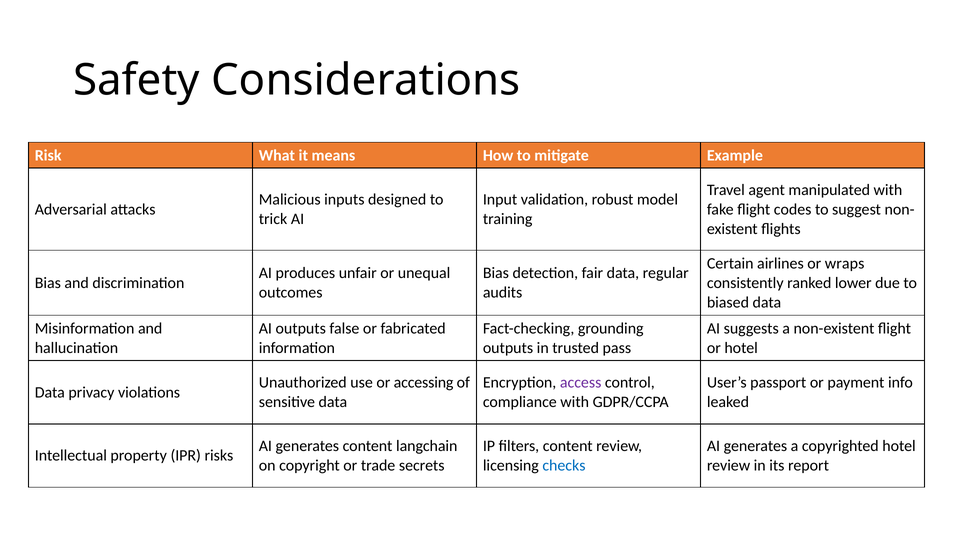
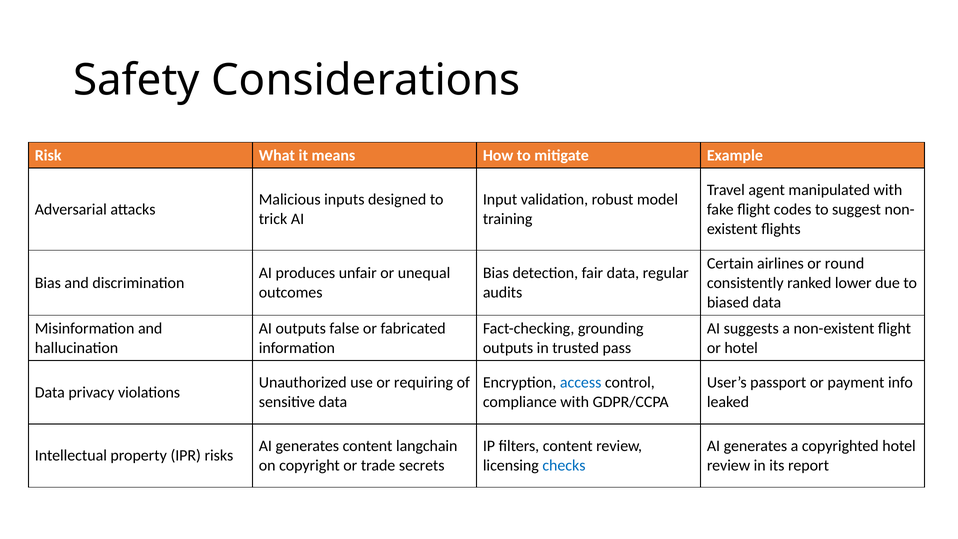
wraps: wraps -> round (845, 263)
accessing: accessing -> requiring (423, 383)
access colour: purple -> blue (581, 383)
